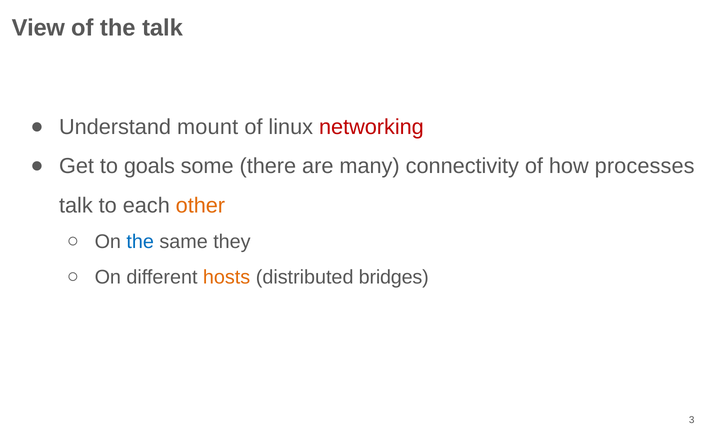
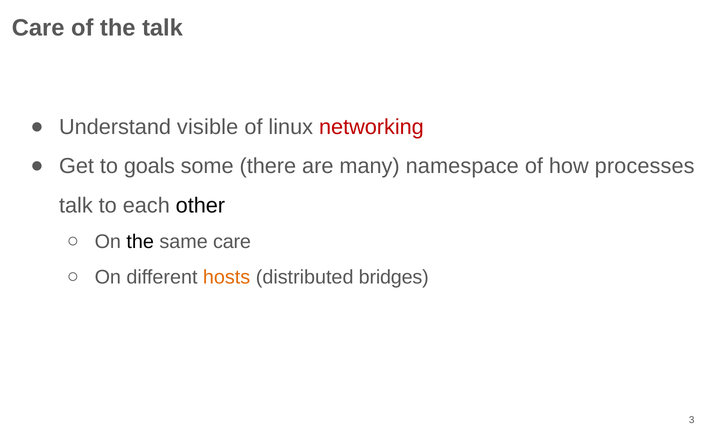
View: View -> Care (38, 28)
mount: mount -> visible (208, 127)
connectivity: connectivity -> namespace (462, 166)
other colour: orange -> black (200, 206)
the colour: blue -> black (140, 242)
same they: they -> care (232, 242)
